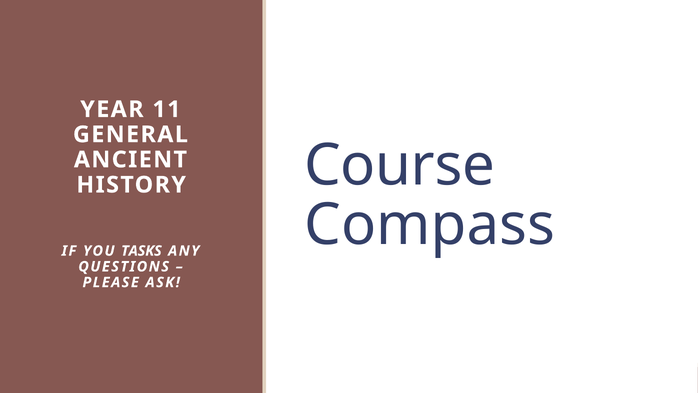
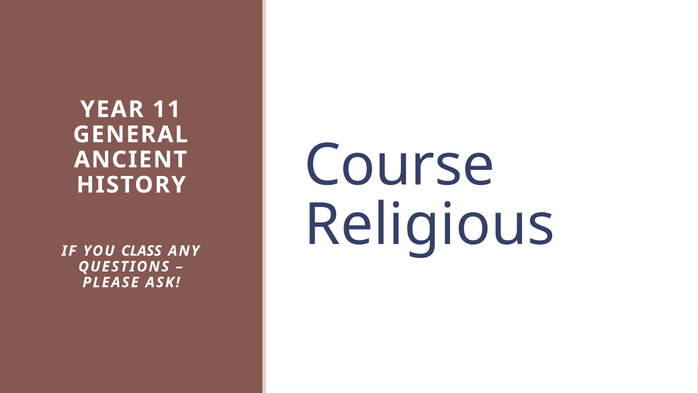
Compass: Compass -> Religious (430, 225)
TASKS: TASKS -> CLASS (141, 251)
